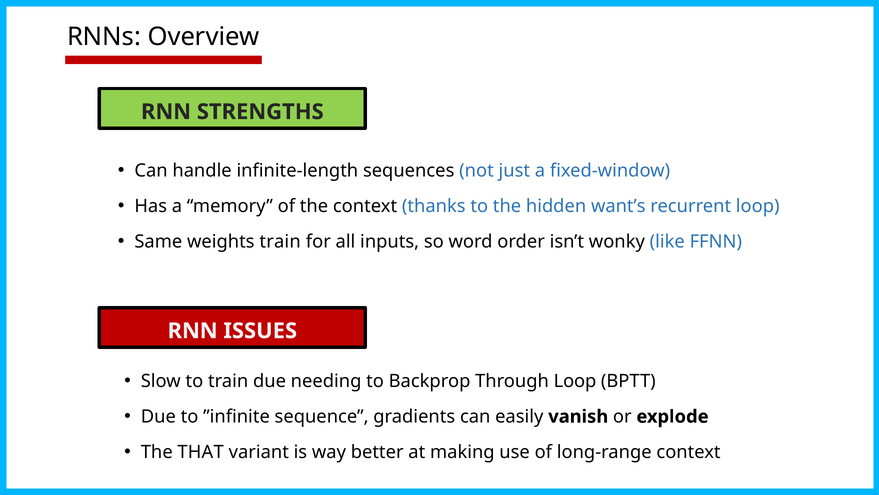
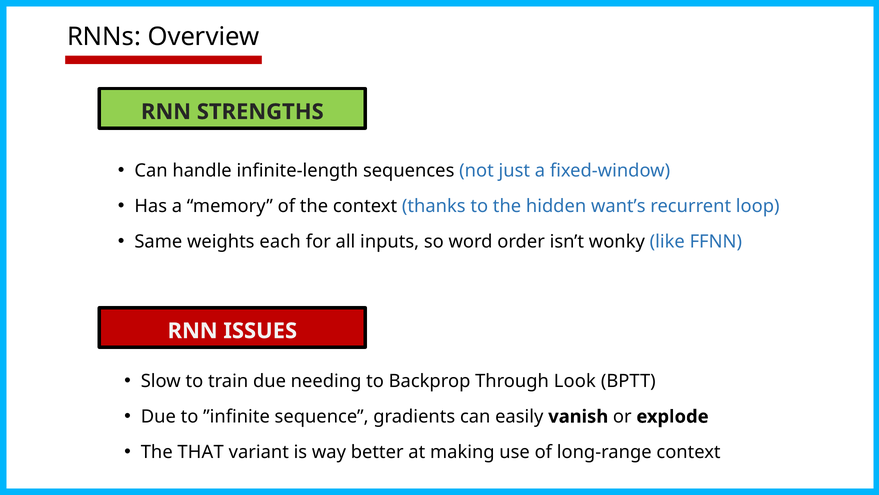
weights train: train -> each (280, 242)
Through Loop: Loop -> Look (575, 381)
